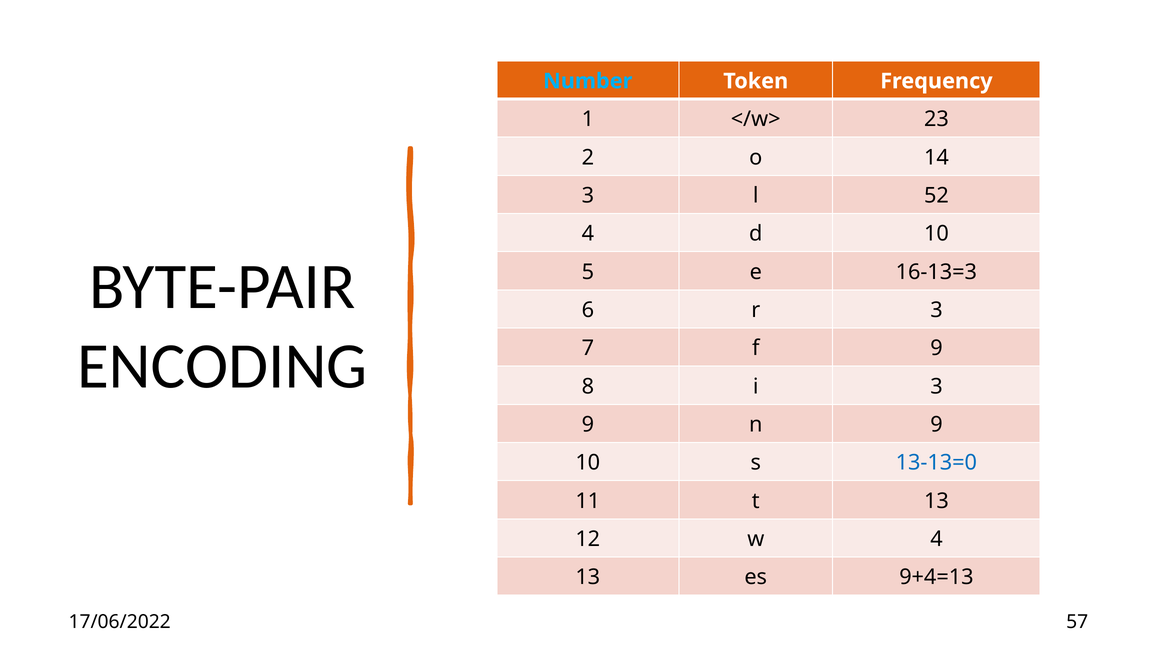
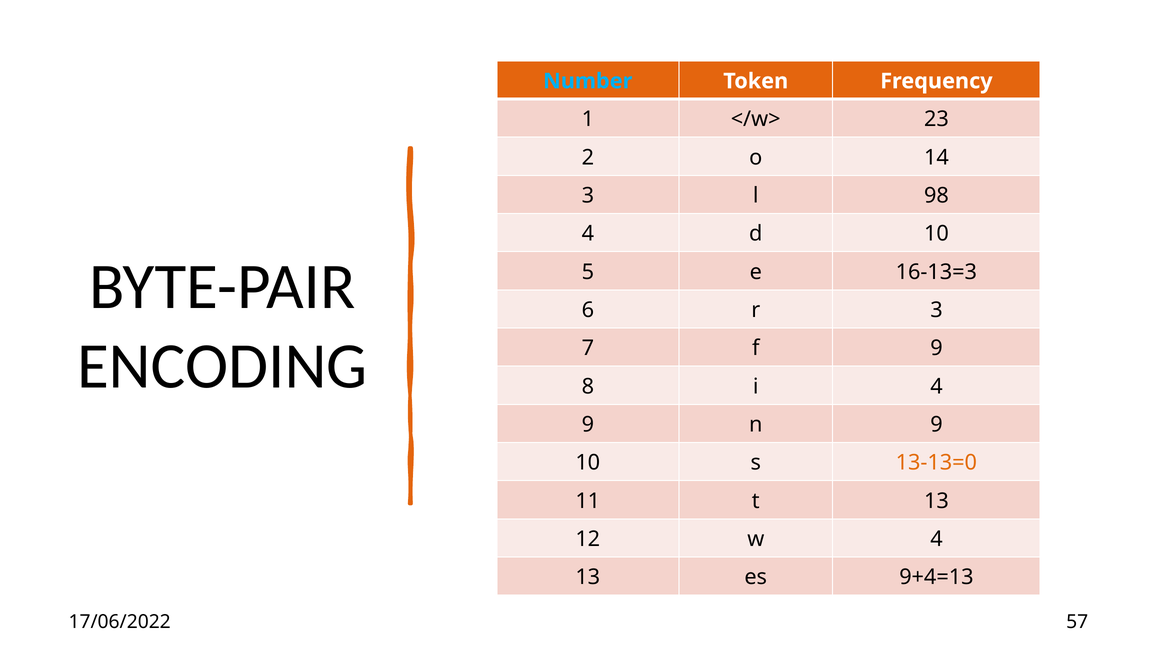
52: 52 -> 98 (936, 196)
i 3: 3 -> 4 (936, 386)
13-13=0 colour: blue -> orange (936, 463)
